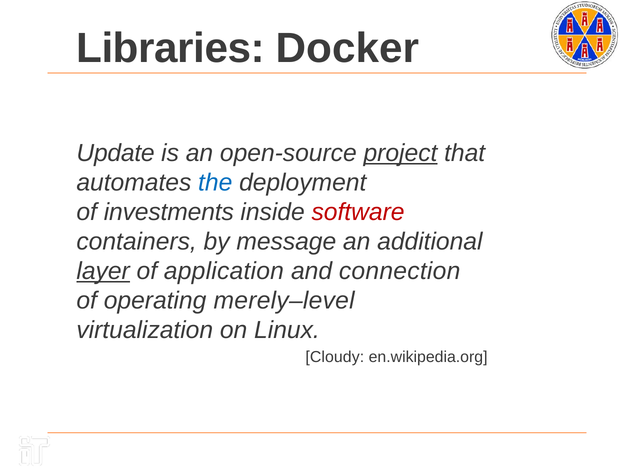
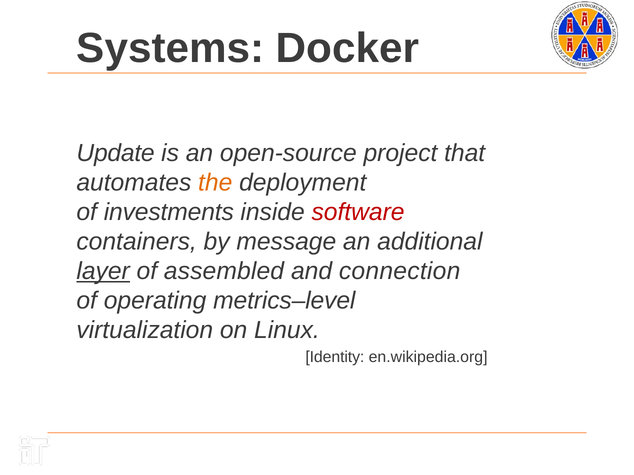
Libraries: Libraries -> Systems (170, 49)
project underline: present -> none (400, 153)
the colour: blue -> orange (215, 183)
application: application -> assembled (224, 271)
merely–level: merely–level -> metrics–level (284, 301)
Cloudy: Cloudy -> Identity (335, 358)
